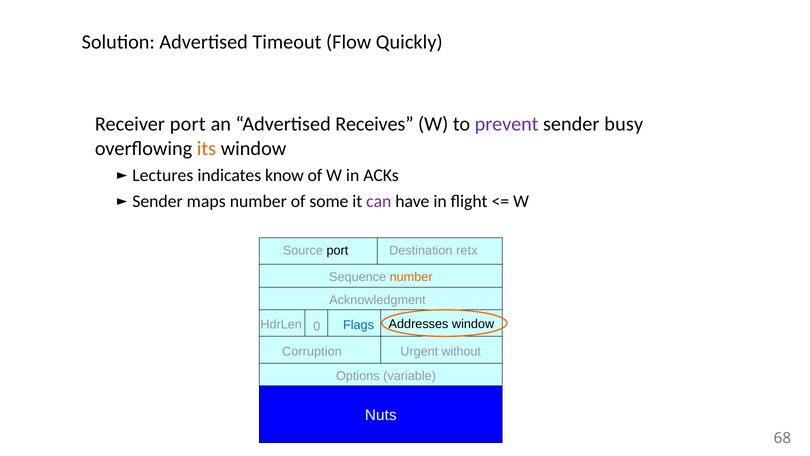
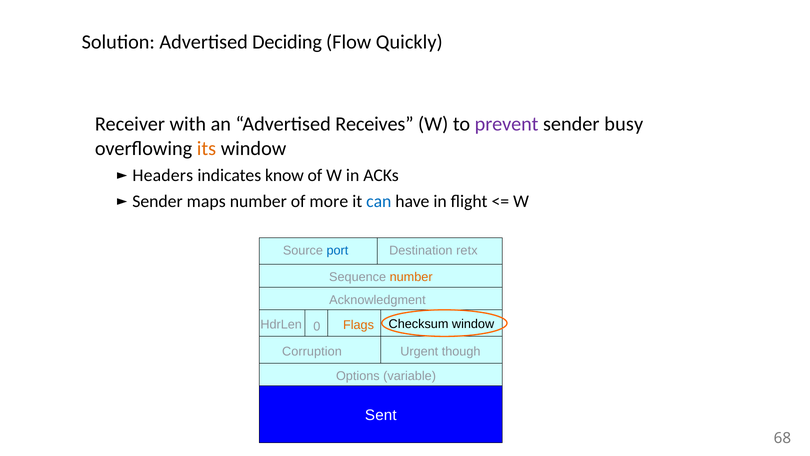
Timeout: Timeout -> Deciding (287, 42)
Receiver port: port -> with (188, 124)
Lectures: Lectures -> Headers (163, 175)
some: some -> more (329, 201)
can colour: purple -> blue (379, 201)
port colour: black -> blue (337, 250)
Addresses: Addresses -> Checksum (419, 324)
Flags colour: blue -> orange (359, 325)
without: without -> though (461, 351)
Nuts: Nuts -> Sent (381, 415)
